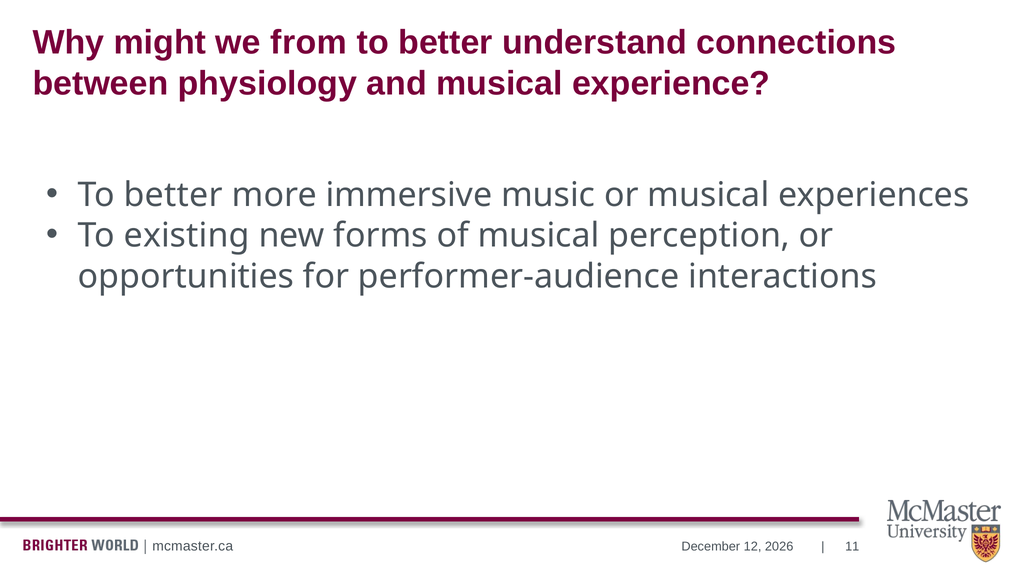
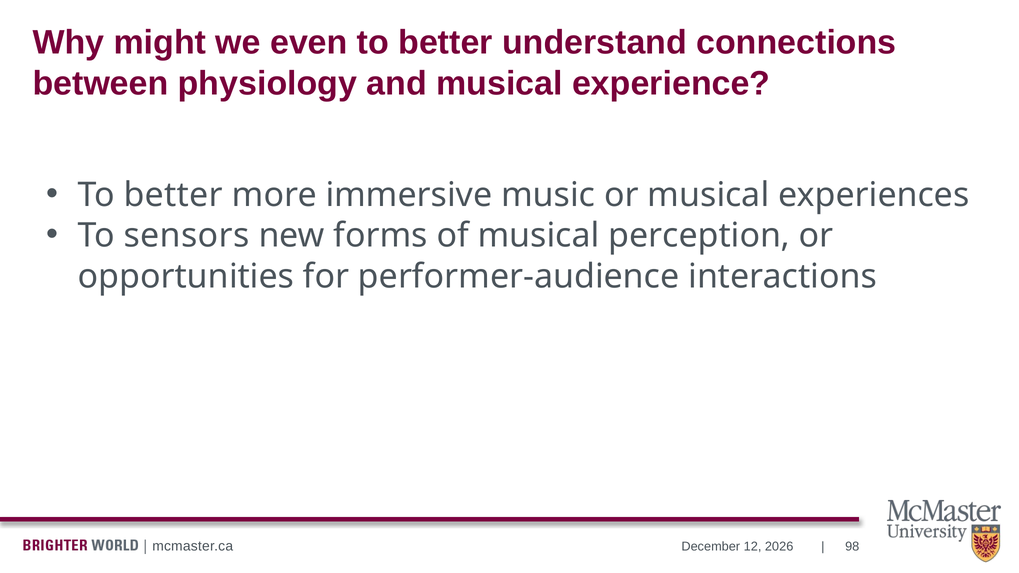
from: from -> even (309, 43)
existing: existing -> sensors (187, 236)
11: 11 -> 98 (852, 547)
